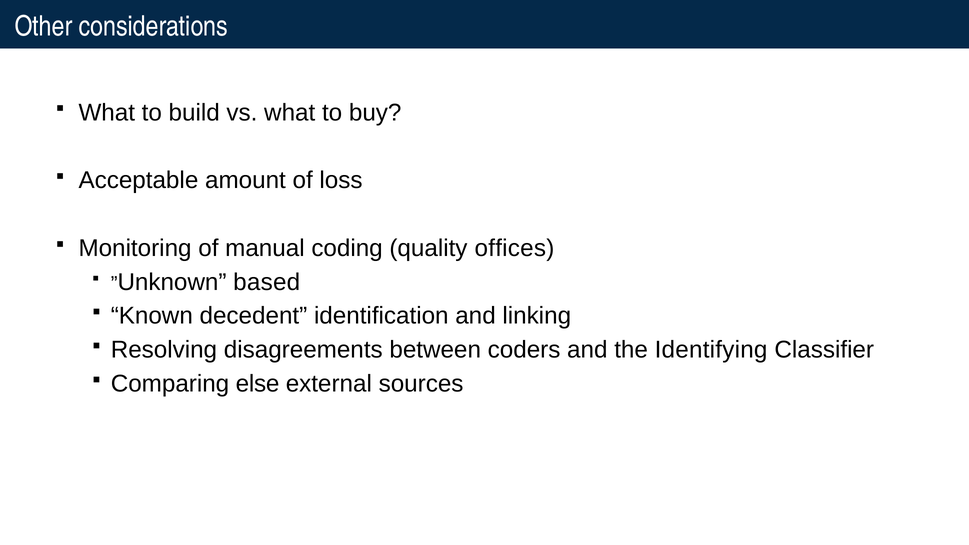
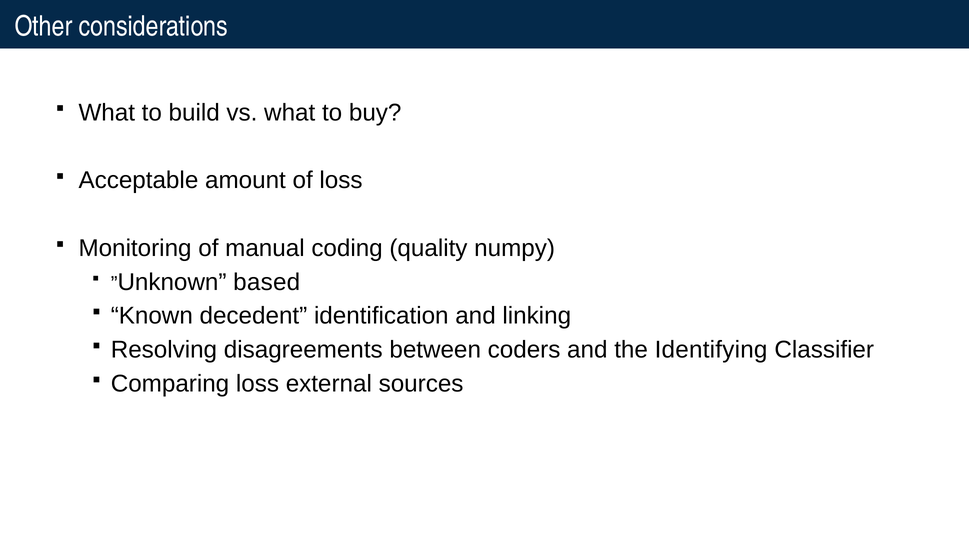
offices: offices -> numpy (515, 248)
Comparing else: else -> loss (257, 384)
